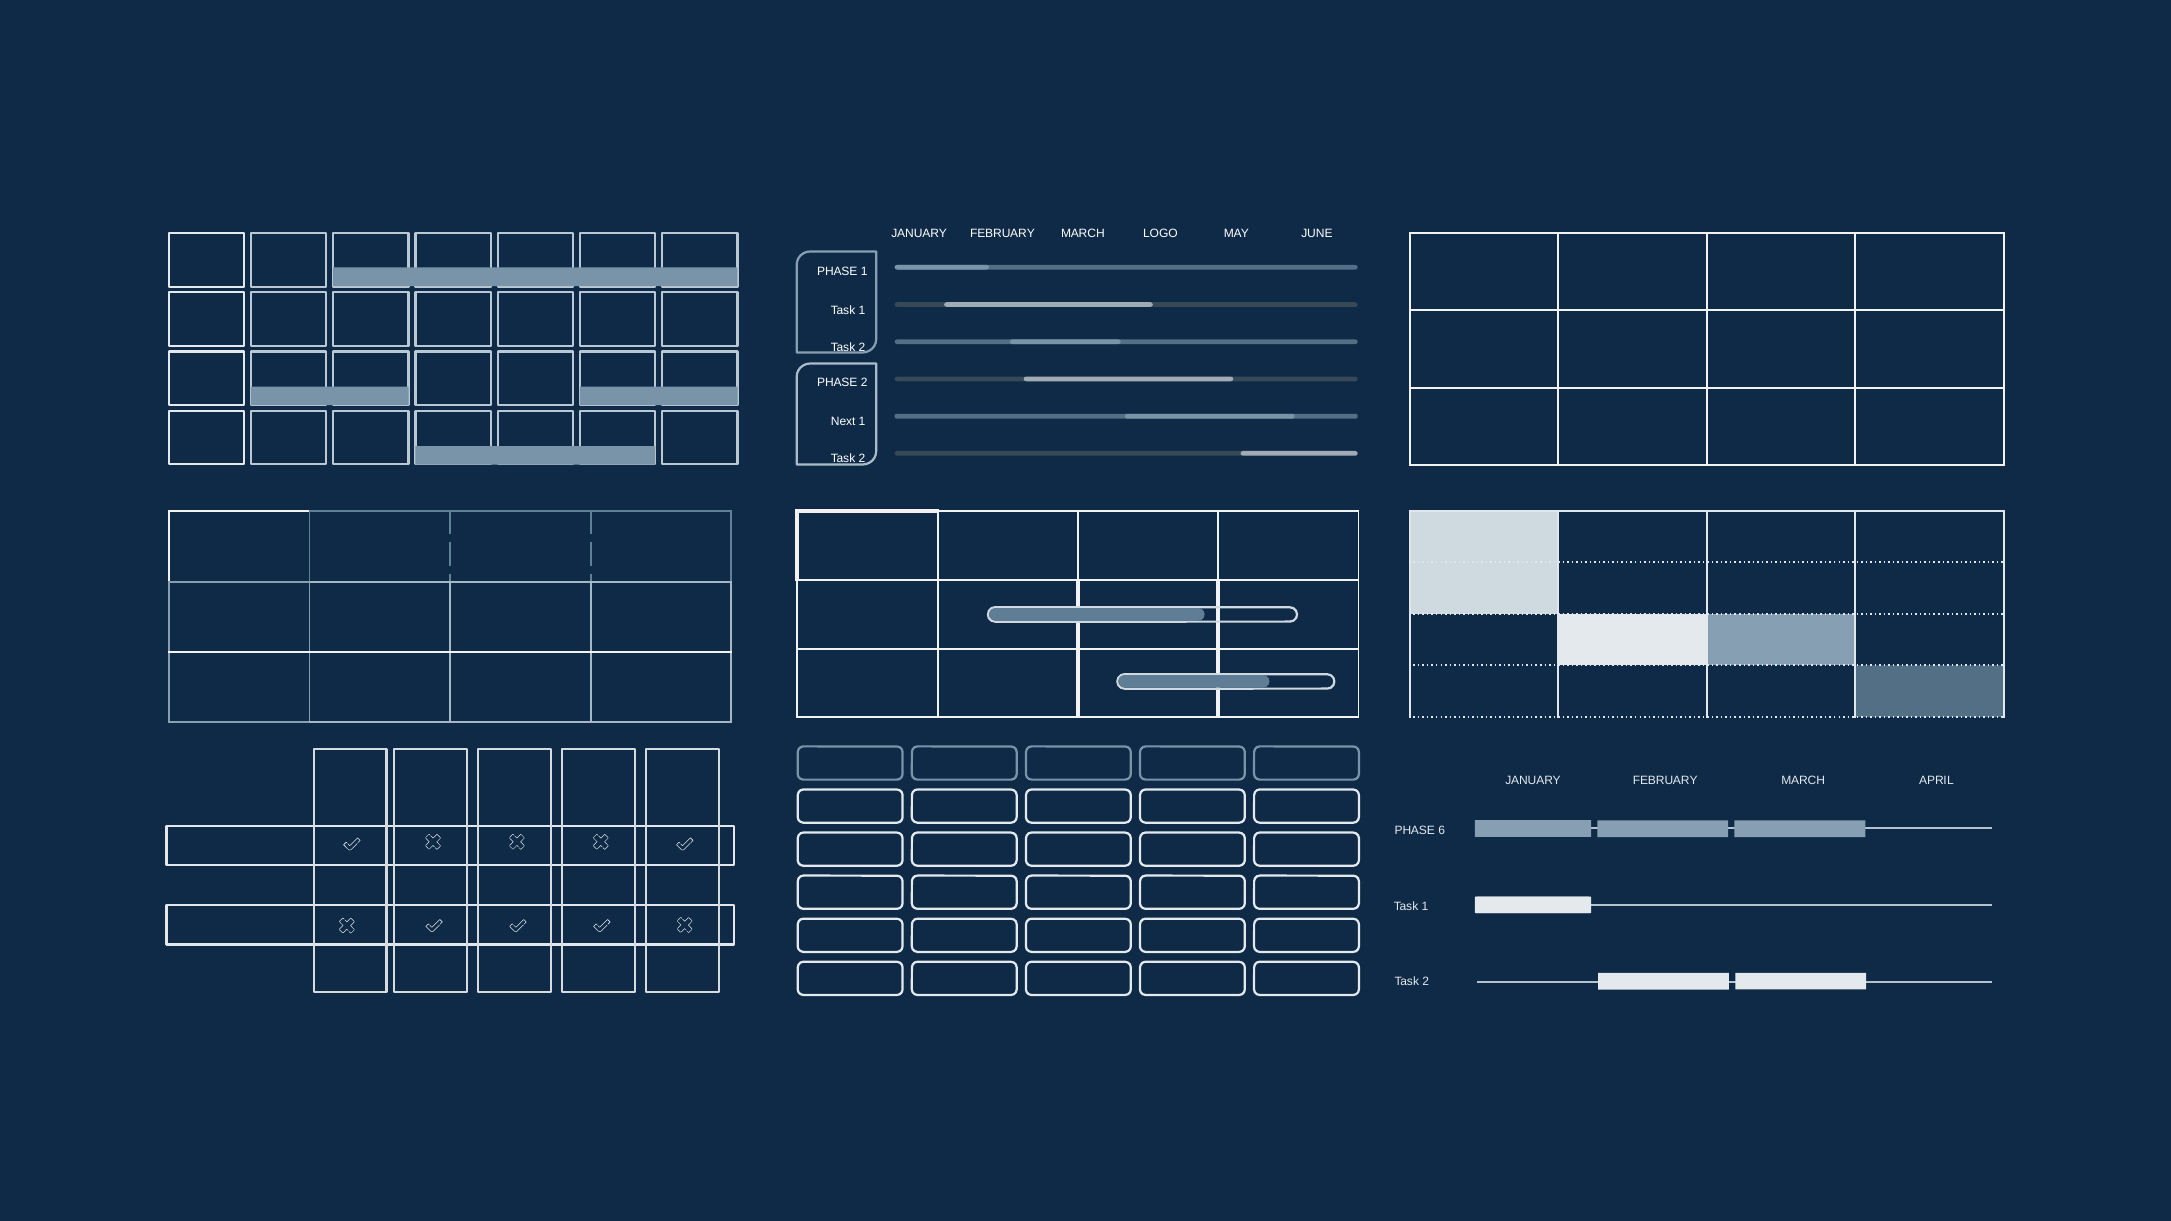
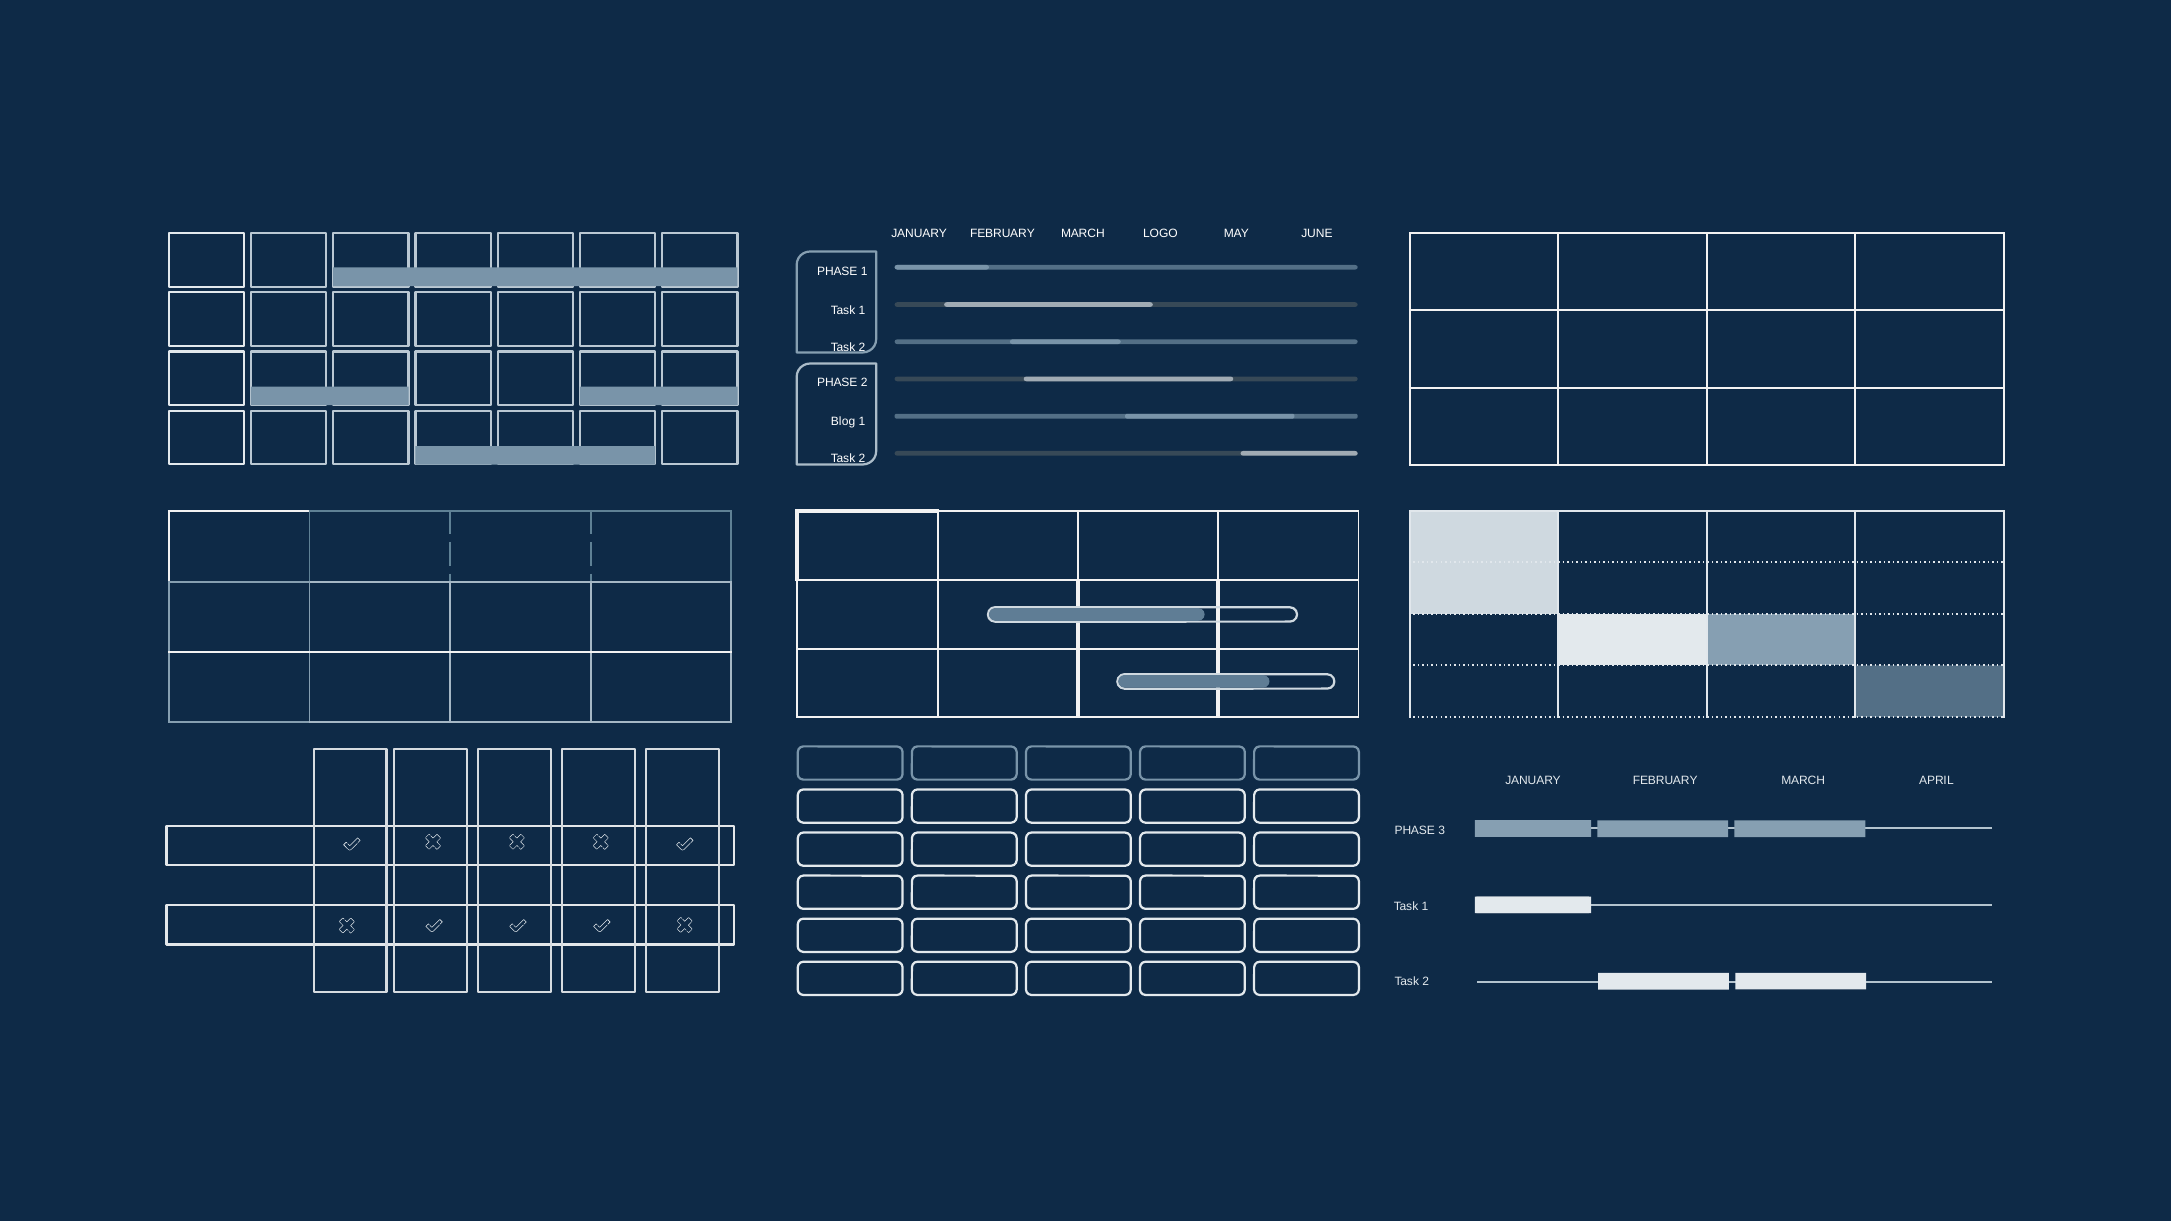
Next: Next -> Blog (843, 422)
6: 6 -> 3 (1442, 831)
